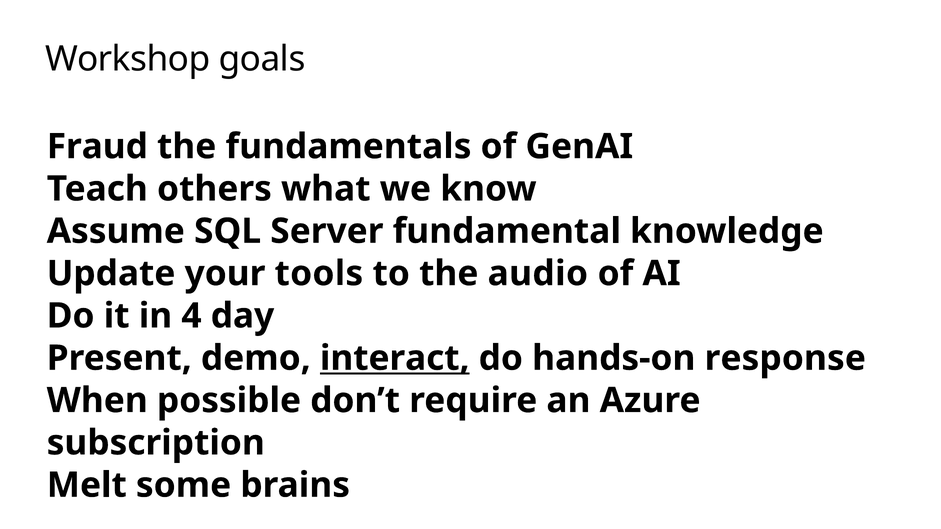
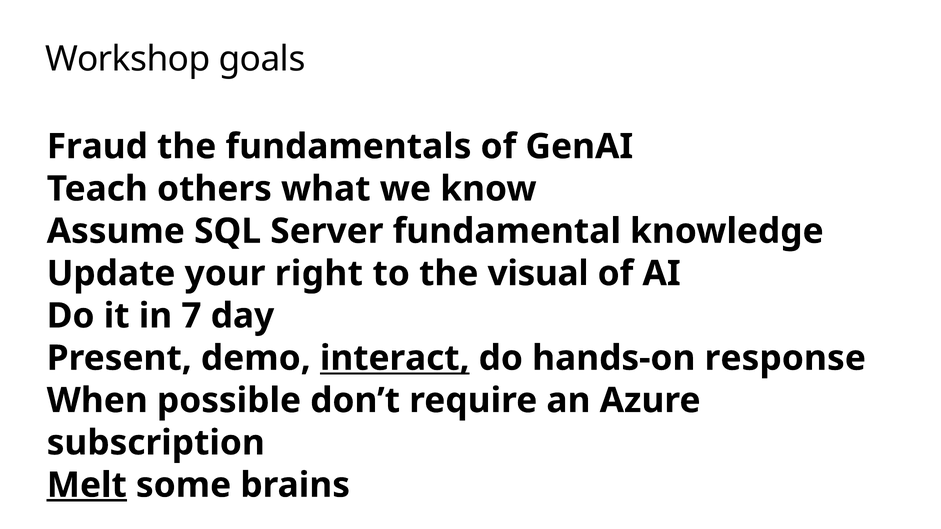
tools: tools -> right (319, 274)
audio: audio -> visual (538, 274)
4: 4 -> 7 (191, 316)
Melt underline: none -> present (87, 485)
